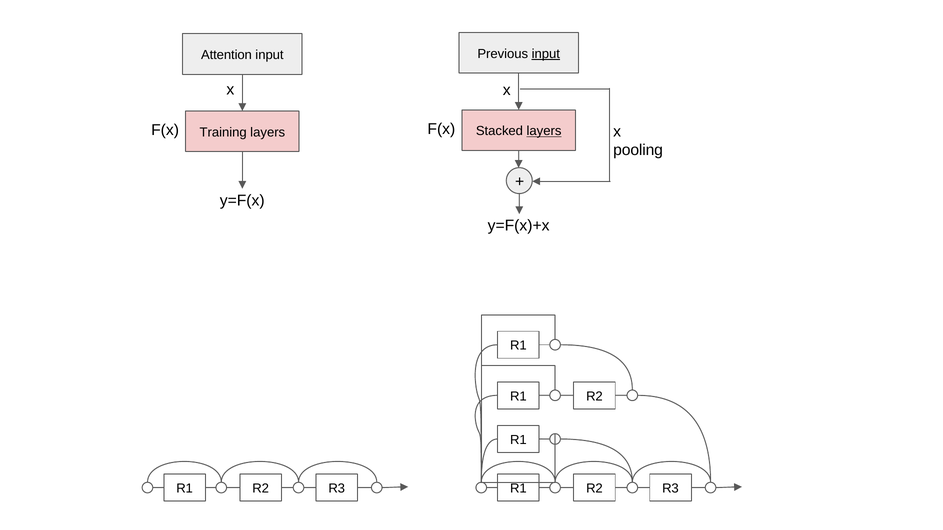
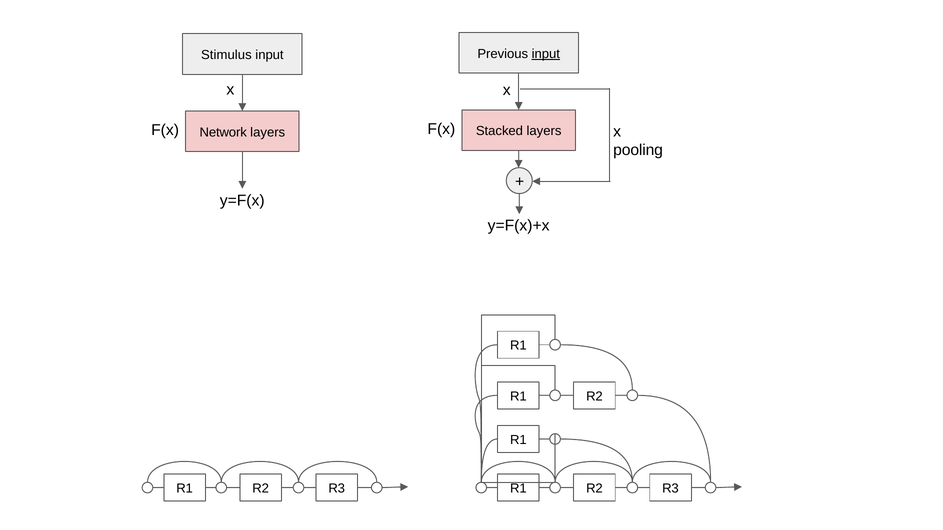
Attention: Attention -> Stimulus (226, 55)
layers underline: present -> none (544, 131)
Training: Training -> Network (223, 132)
